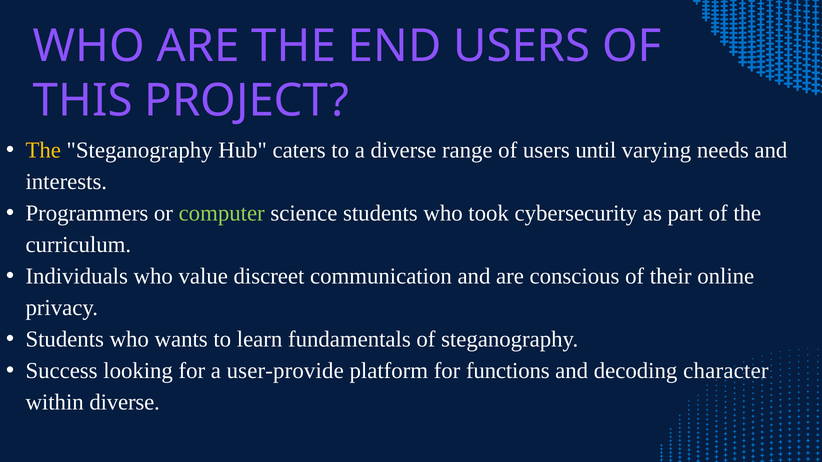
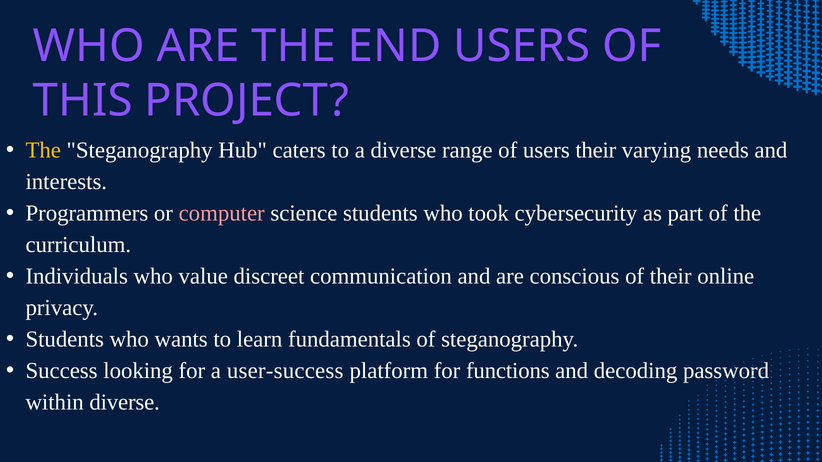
users until: until -> their (596, 151)
computer colour: light green -> pink (222, 214)
user-provide: user-provide -> user-success (285, 371)
character: character -> password (726, 371)
